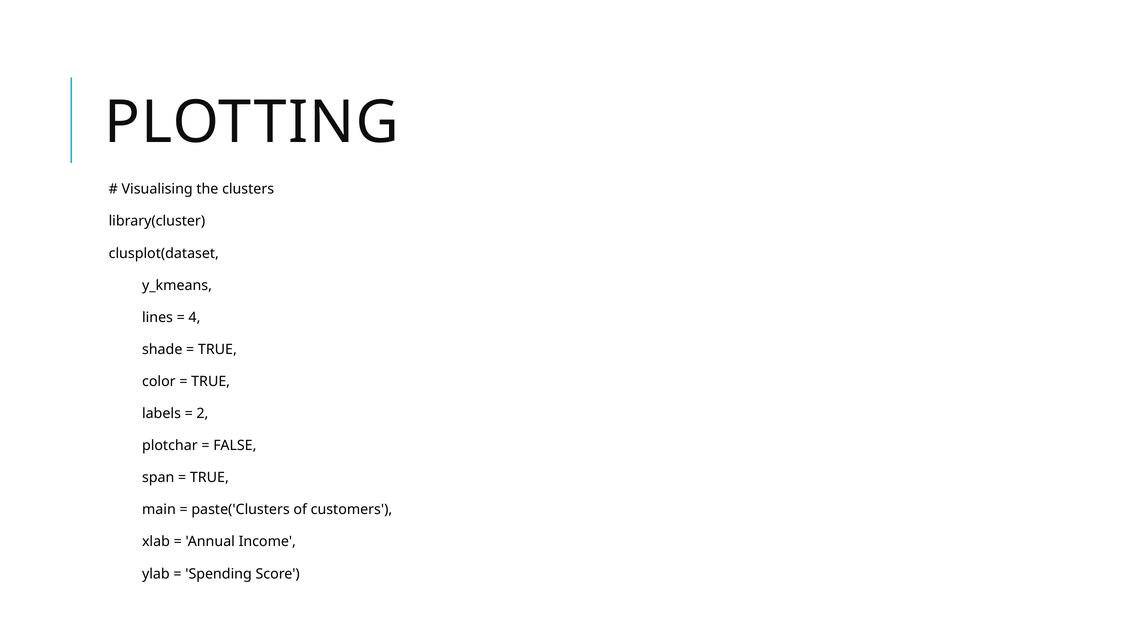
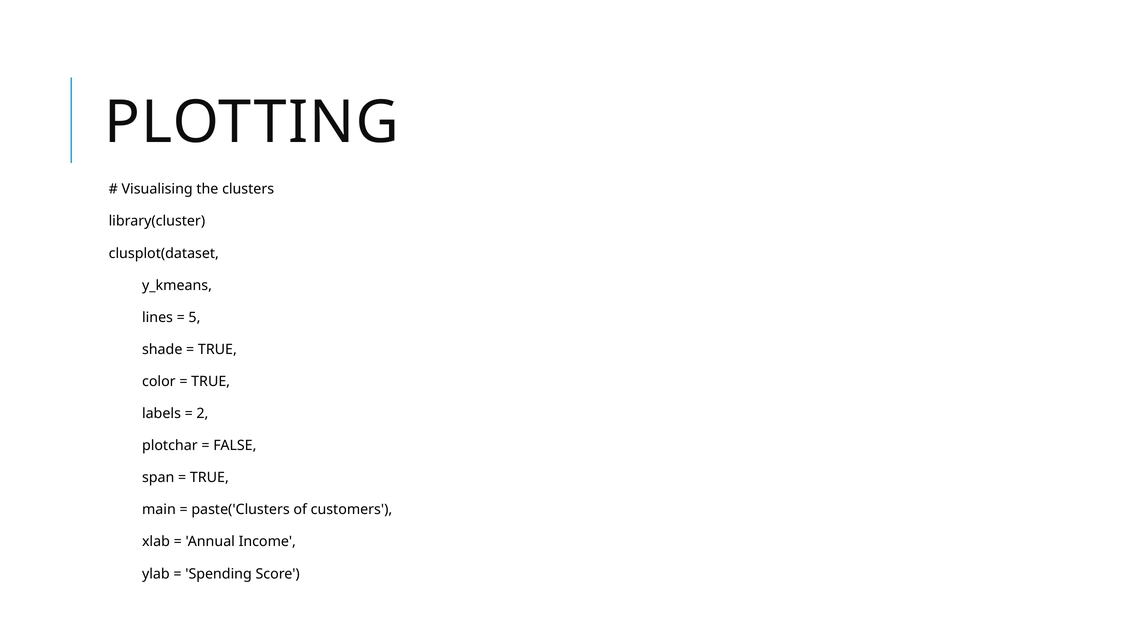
4: 4 -> 5 (195, 317)
